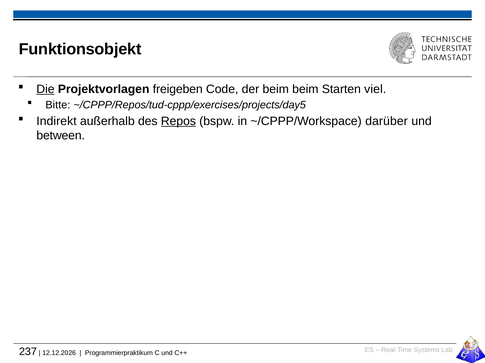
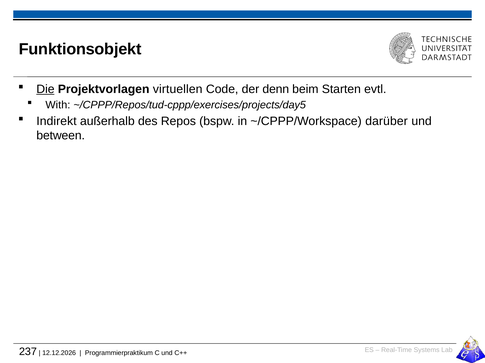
freigeben: freigeben -> virtuellen (178, 89)
der beim: beim -> denn (276, 89)
viel: viel -> evtl (375, 89)
Bitte: Bitte -> With (58, 105)
Repos underline: present -> none (178, 121)
